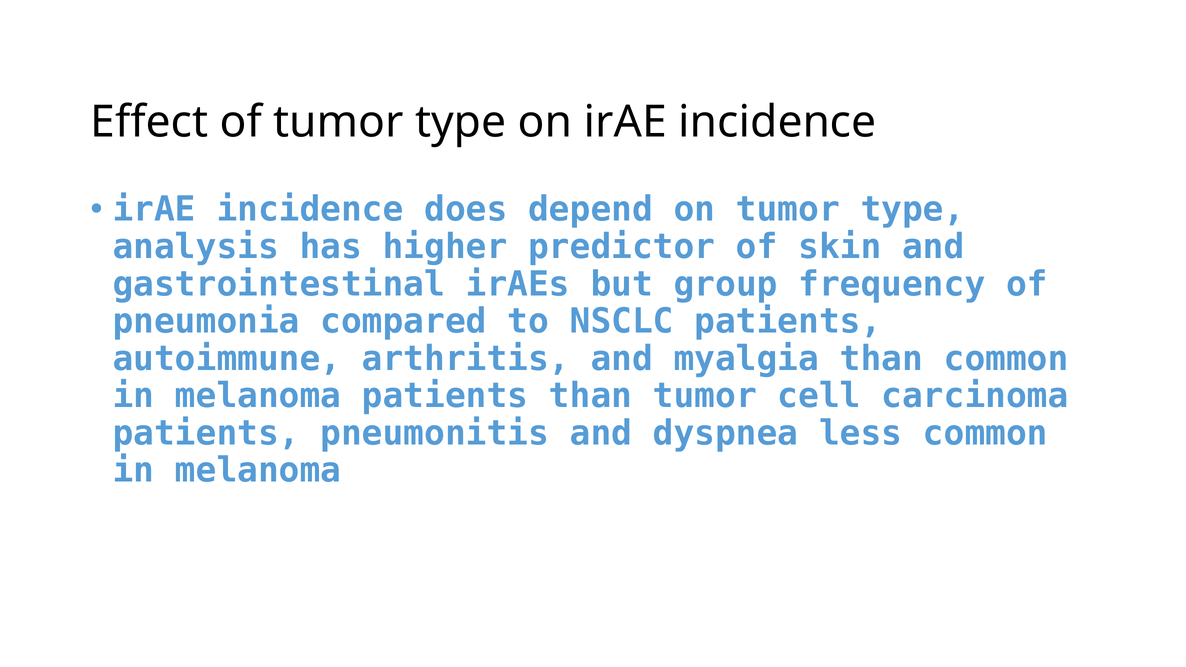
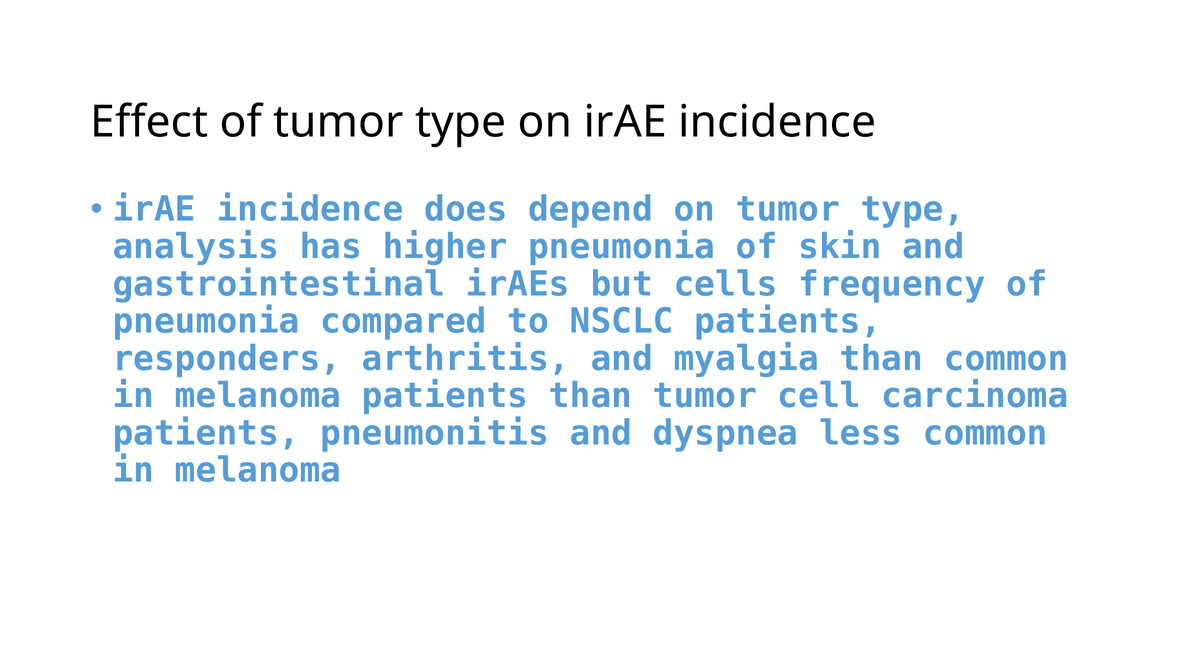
higher predictor: predictor -> pneumonia (622, 247)
group: group -> cells (726, 284)
autoimmune: autoimmune -> responders (227, 359)
